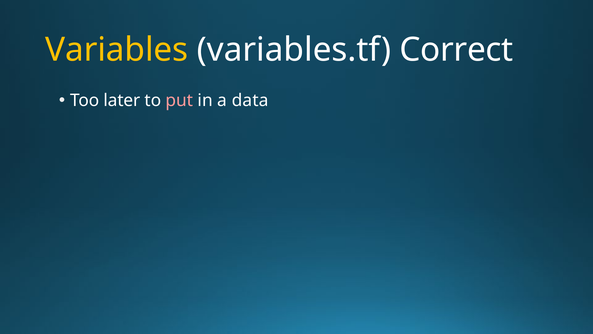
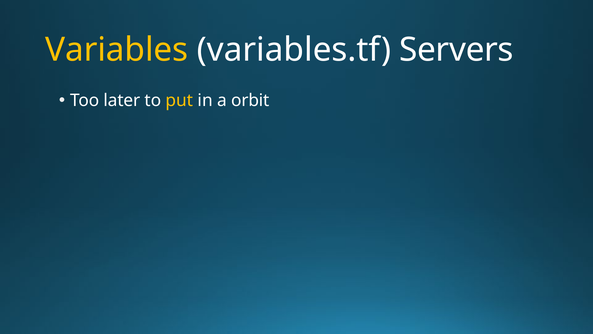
Correct: Correct -> Servers (456, 50)
put colour: pink -> yellow (179, 100)
data: data -> orbit (250, 100)
